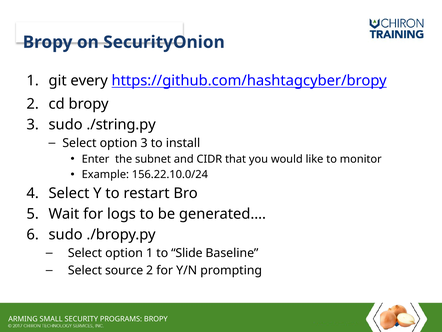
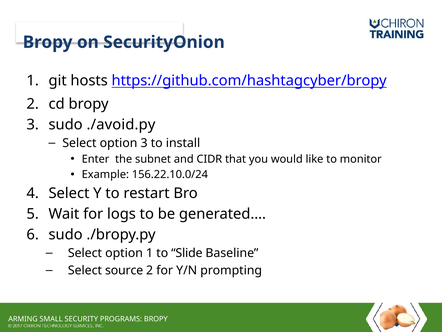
every: every -> hosts (89, 81)
./string.py: ./string.py -> ./avoid.py (121, 124)
